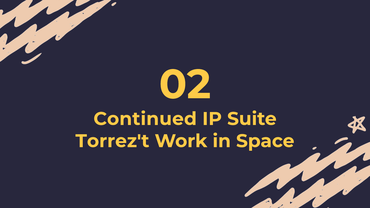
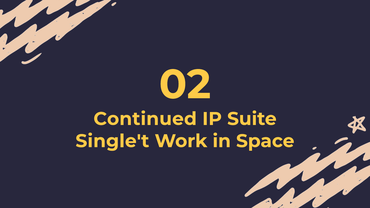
Torrez't: Torrez't -> Single't (112, 141)
